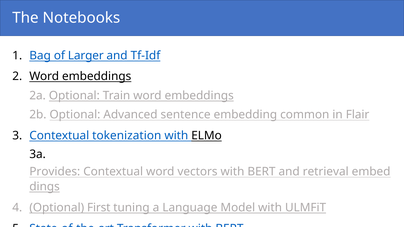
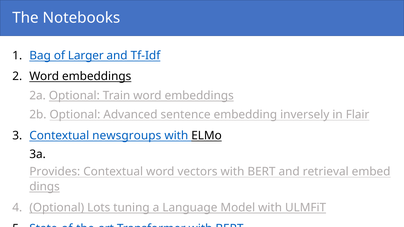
common: common -> inversely (305, 115)
tokenization: tokenization -> newsgroups (127, 136)
First: First -> Lots (99, 208)
